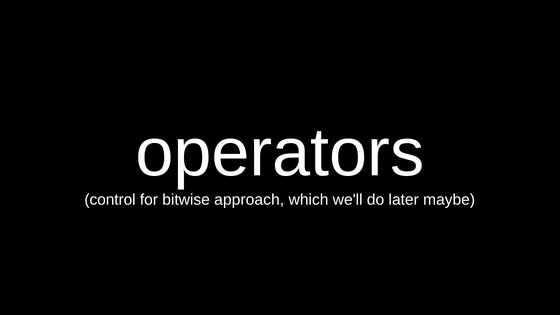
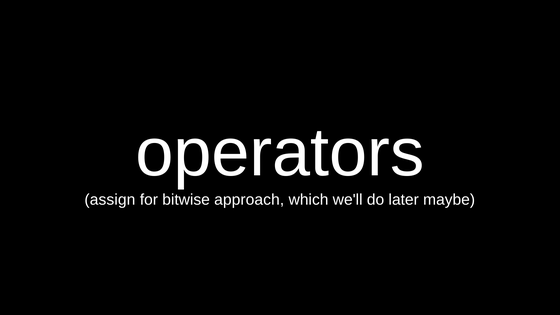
control: control -> assign (110, 200)
